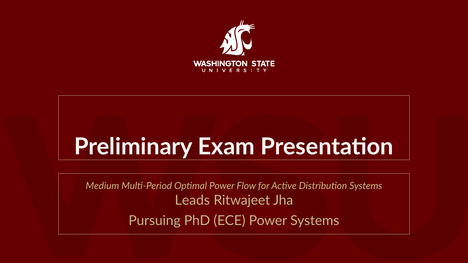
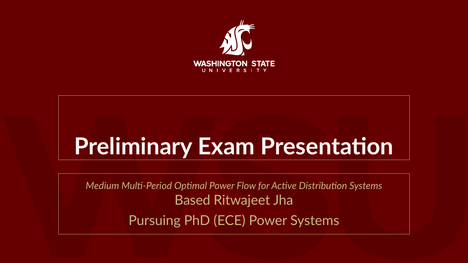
Leads: Leads -> Based (192, 201)
